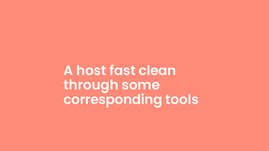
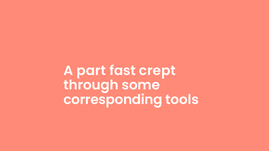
host: host -> part (91, 71)
clean: clean -> crept (157, 71)
